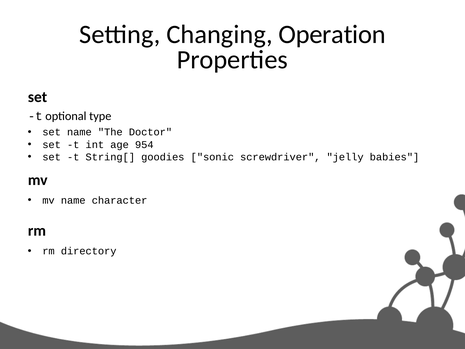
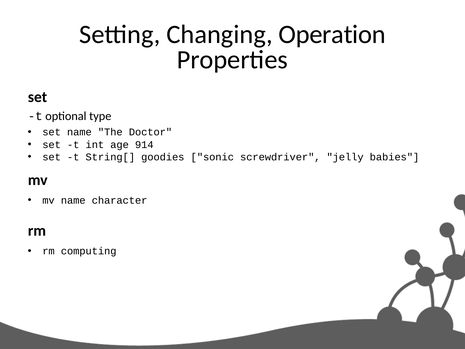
954: 954 -> 914 (144, 145)
directory: directory -> computing (89, 251)
